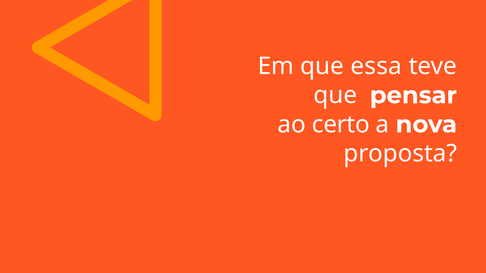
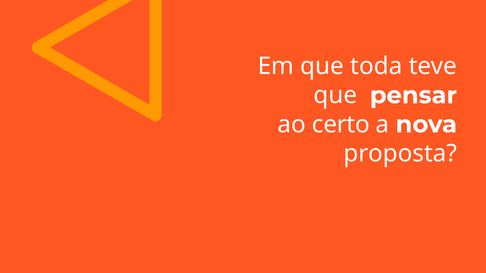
essa: essa -> toda (376, 66)
